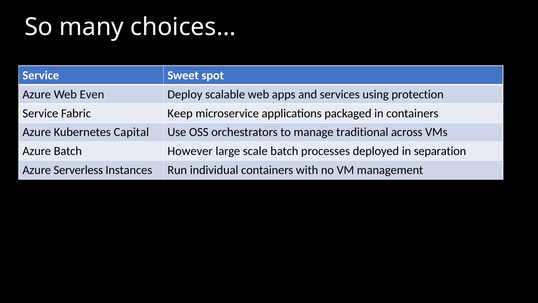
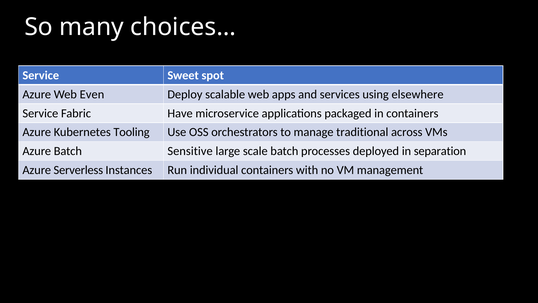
protection: protection -> elsewhere (418, 94)
Keep: Keep -> Have (180, 113)
Capital: Capital -> Tooling (132, 132)
However: However -> Sensitive (190, 151)
